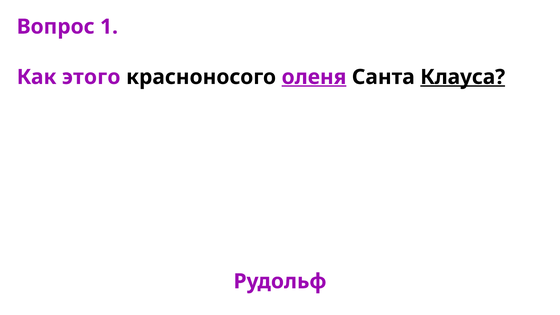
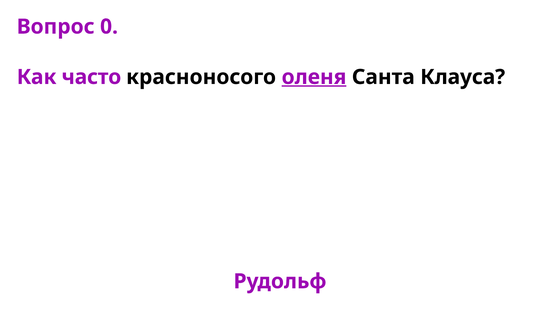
1: 1 -> 0 (109, 27)
этого: этого -> часто (91, 77)
Клауса underline: present -> none (463, 77)
